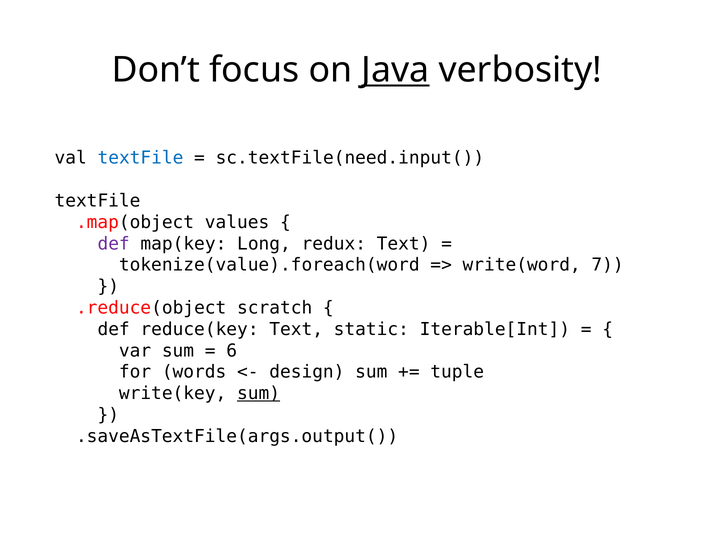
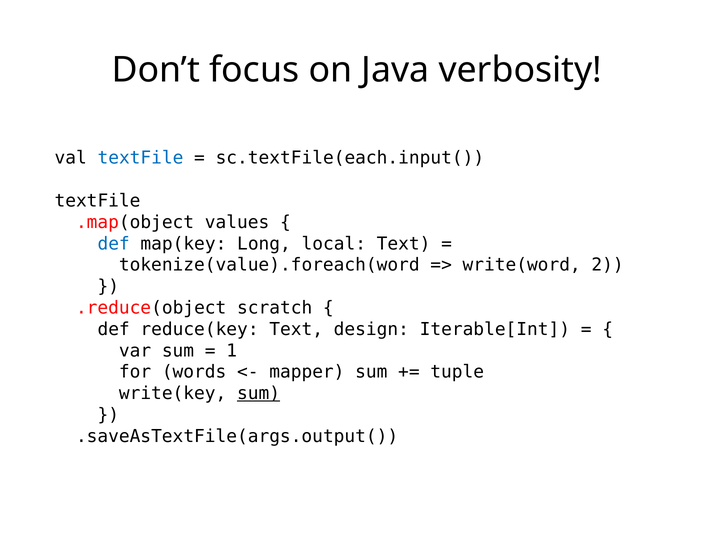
Java underline: present -> none (395, 70)
sc.textFile(need.input(: sc.textFile(need.input( -> sc.textFile(each.input( (350, 158)
def colour: purple -> blue (114, 244)
redux: redux -> local (334, 244)
7: 7 -> 2 (608, 265)
static: static -> design (371, 330)
6: 6 -> 1 (232, 351)
design: design -> mapper (307, 372)
